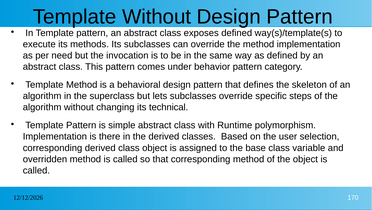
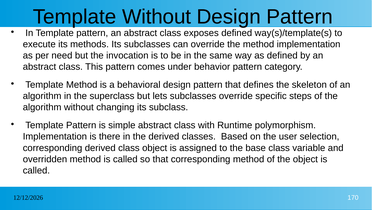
technical: technical -> subclass (169, 107)
